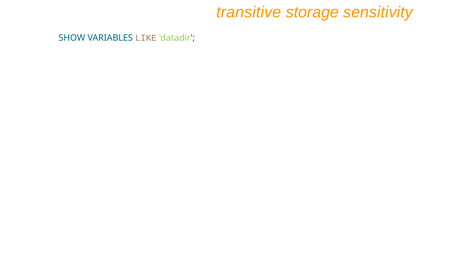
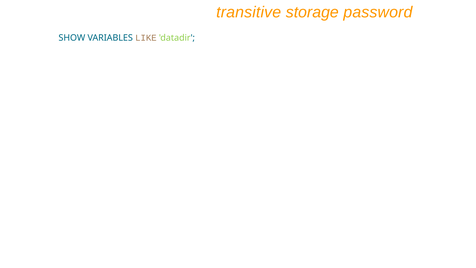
sensitivity: sensitivity -> password (378, 12)
